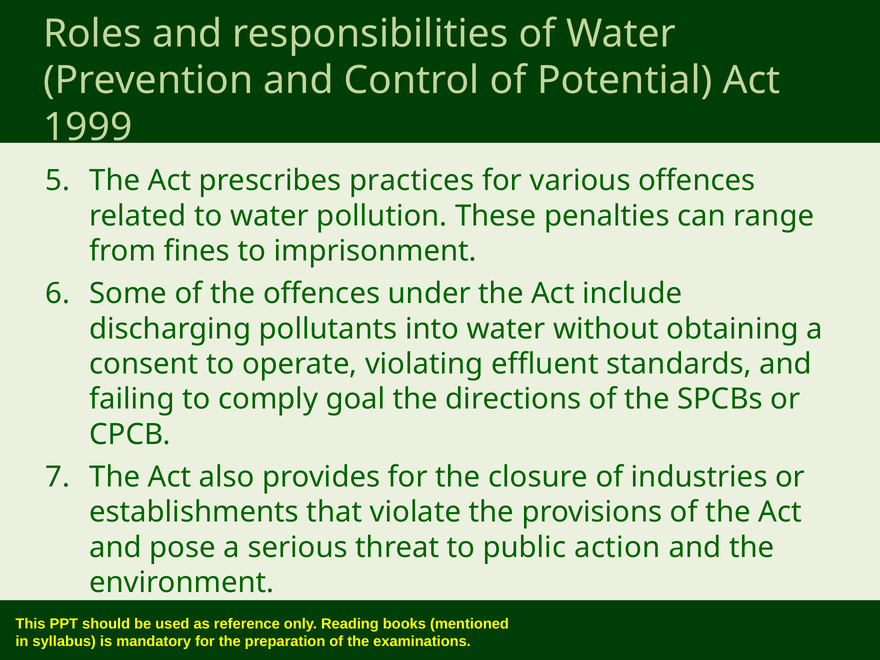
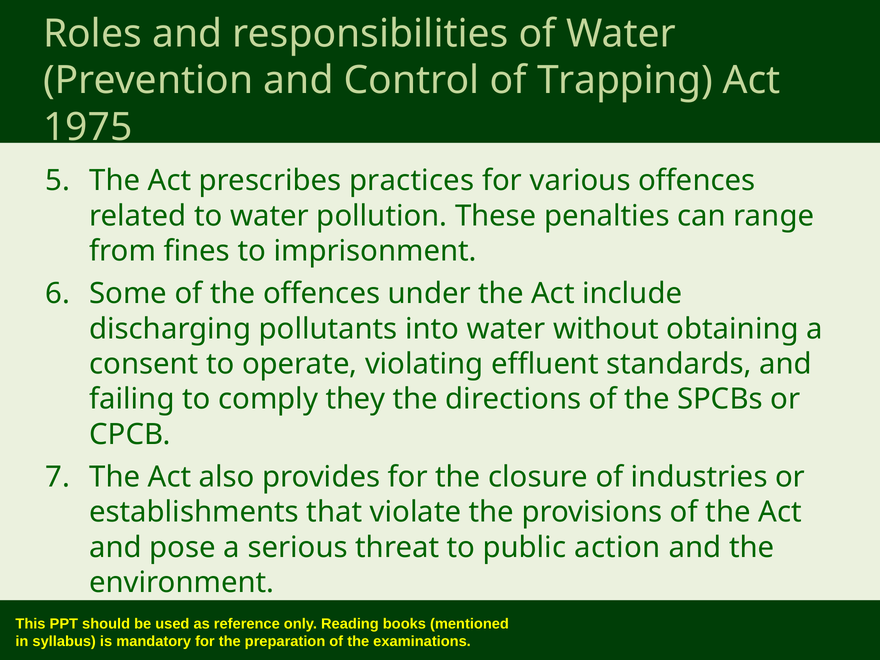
Potential: Potential -> Trapping (625, 81)
1999: 1999 -> 1975 (88, 128)
goal: goal -> they (355, 399)
